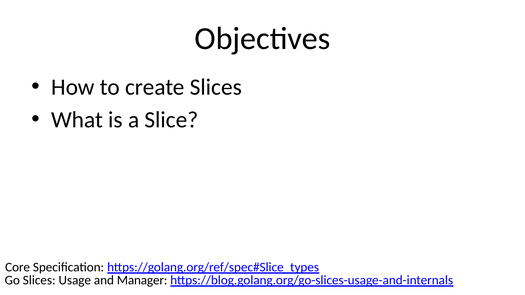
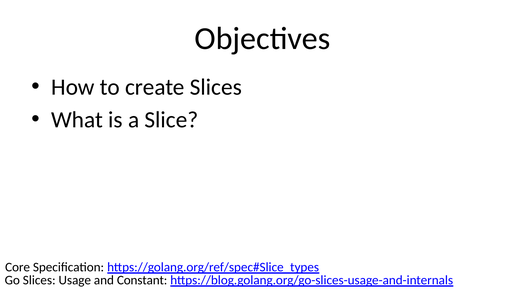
Manager: Manager -> Constant (142, 280)
